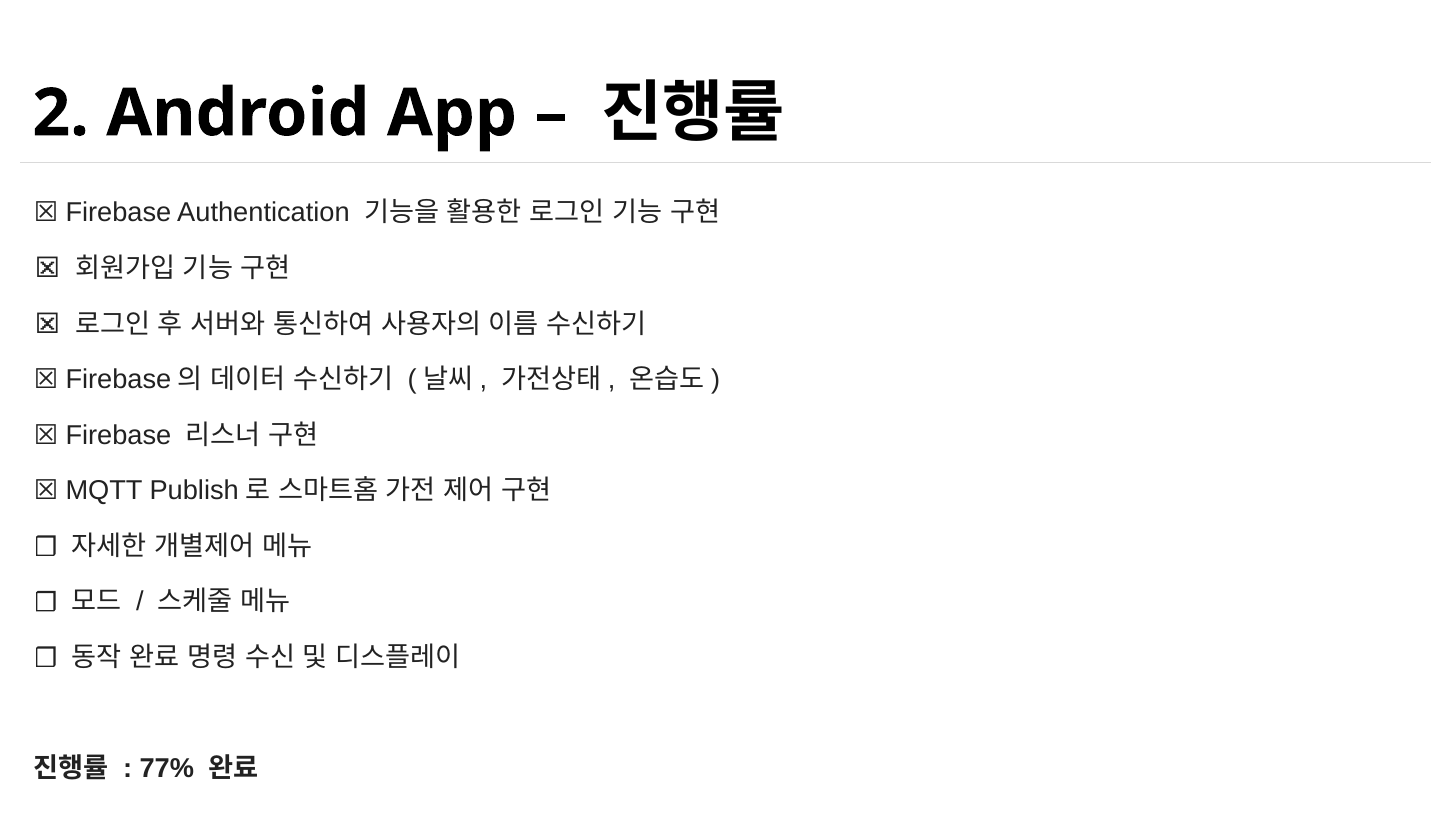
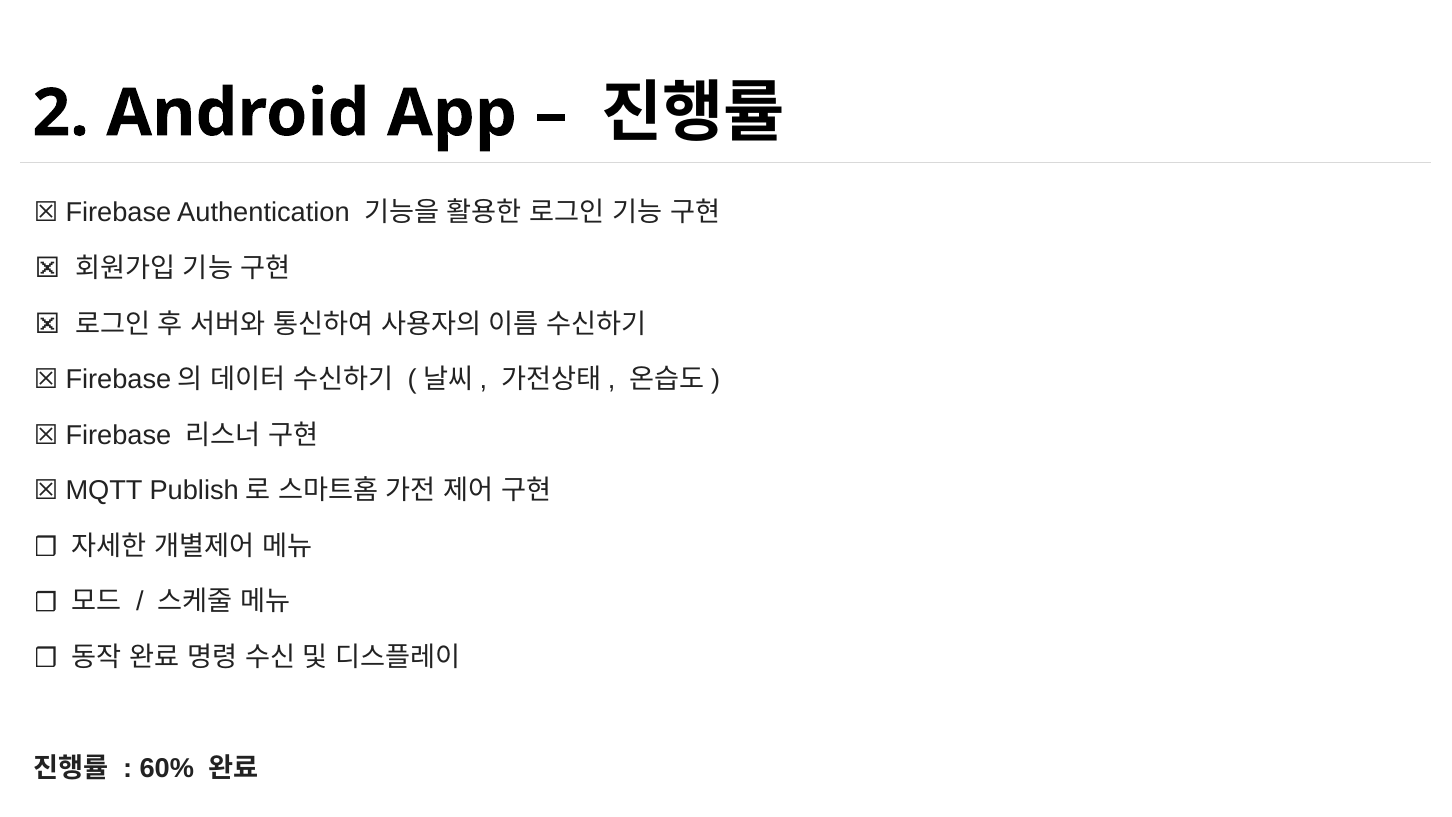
77%: 77% -> 60% (167, 768)
